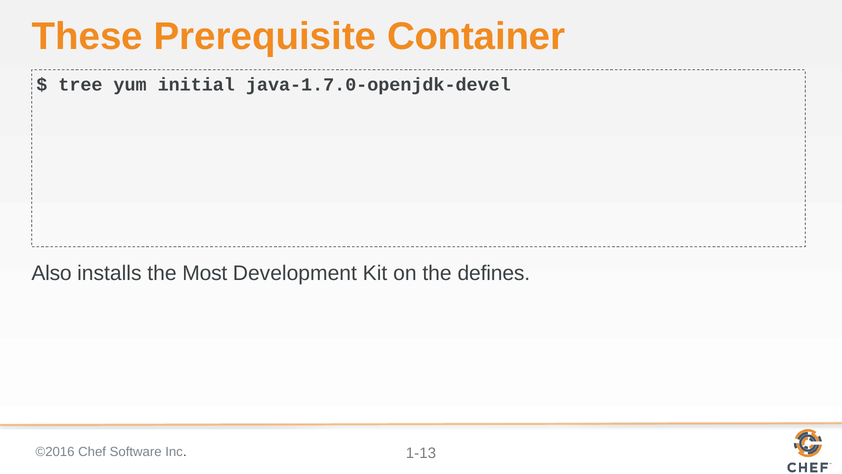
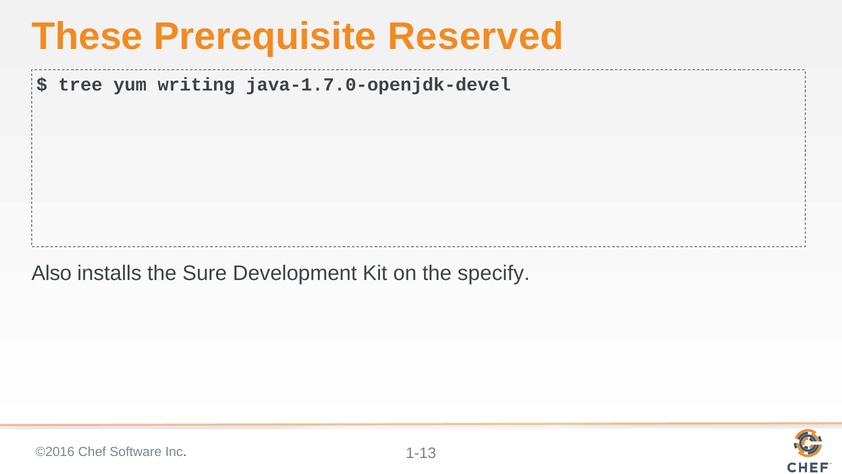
Container: Container -> Reserved (476, 36)
initial: initial -> writing (196, 85)
Most: Most -> Sure (205, 273)
defines: defines -> specify (494, 273)
